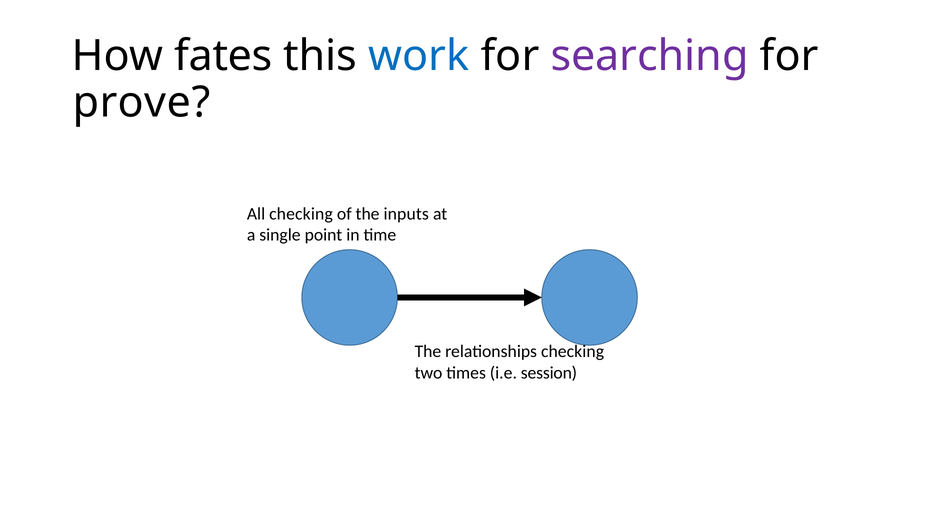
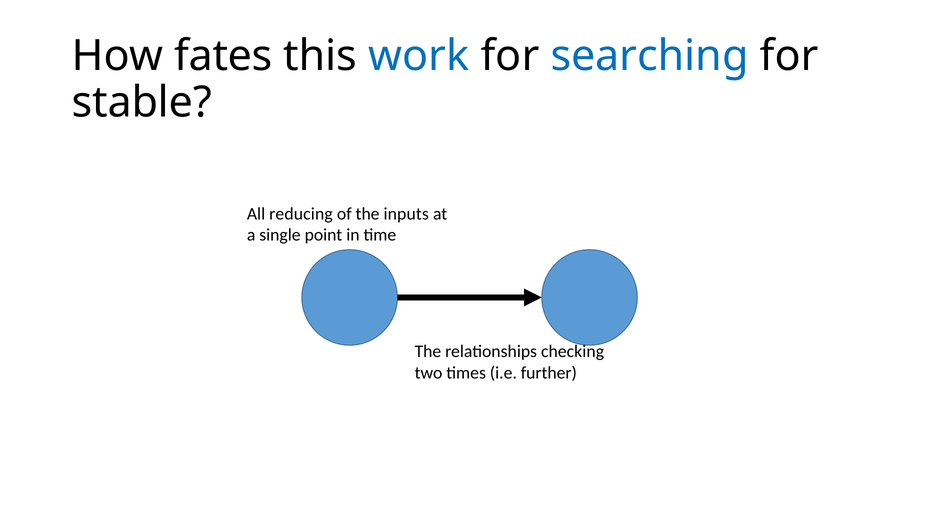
searching colour: purple -> blue (650, 56)
prove: prove -> stable (142, 102)
All checking: checking -> reducing (301, 214)
session: session -> further (549, 373)
